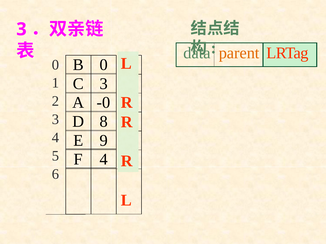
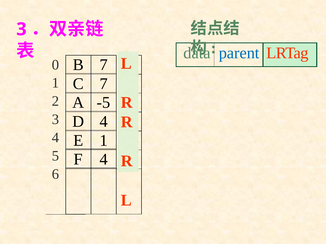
parent colour: orange -> blue (239, 53)
B 0: 0 -> 7 (104, 65)
C 3: 3 -> 7 (104, 84)
-0: -0 -> -5 (104, 103)
D 8: 8 -> 4 (104, 122)
E 9: 9 -> 1 (104, 141)
